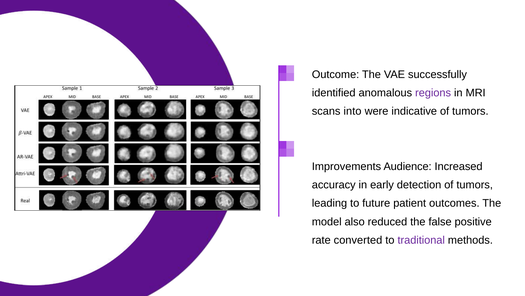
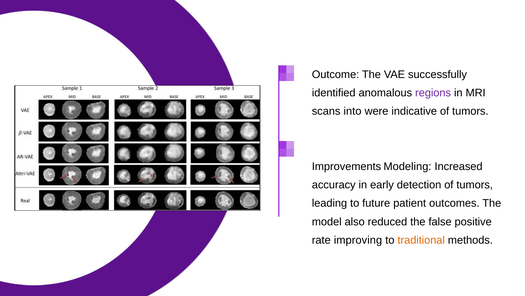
Audience: Audience -> Modeling (407, 166)
converted: converted -> improving (358, 240)
traditional colour: purple -> orange (421, 240)
